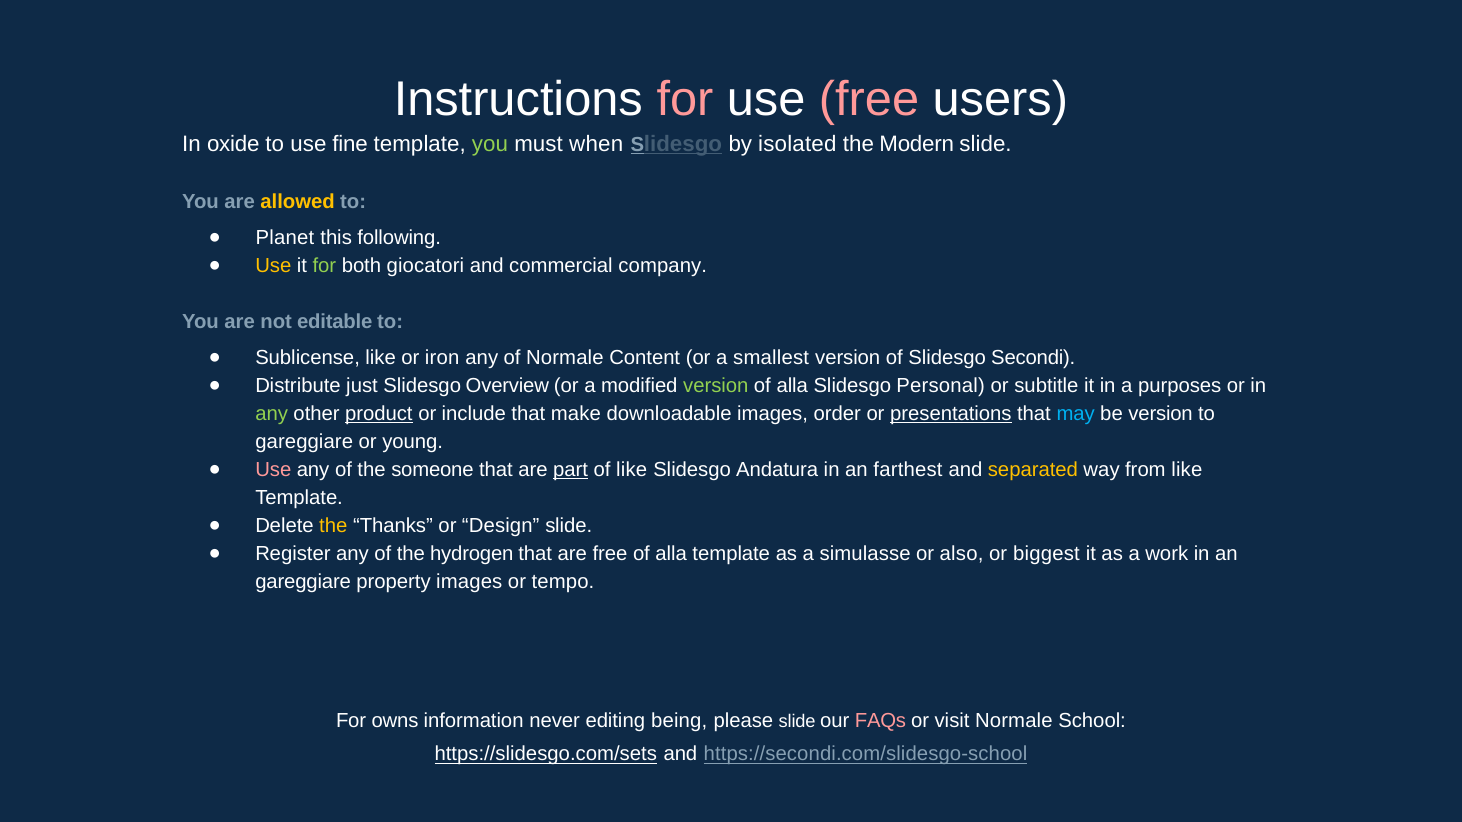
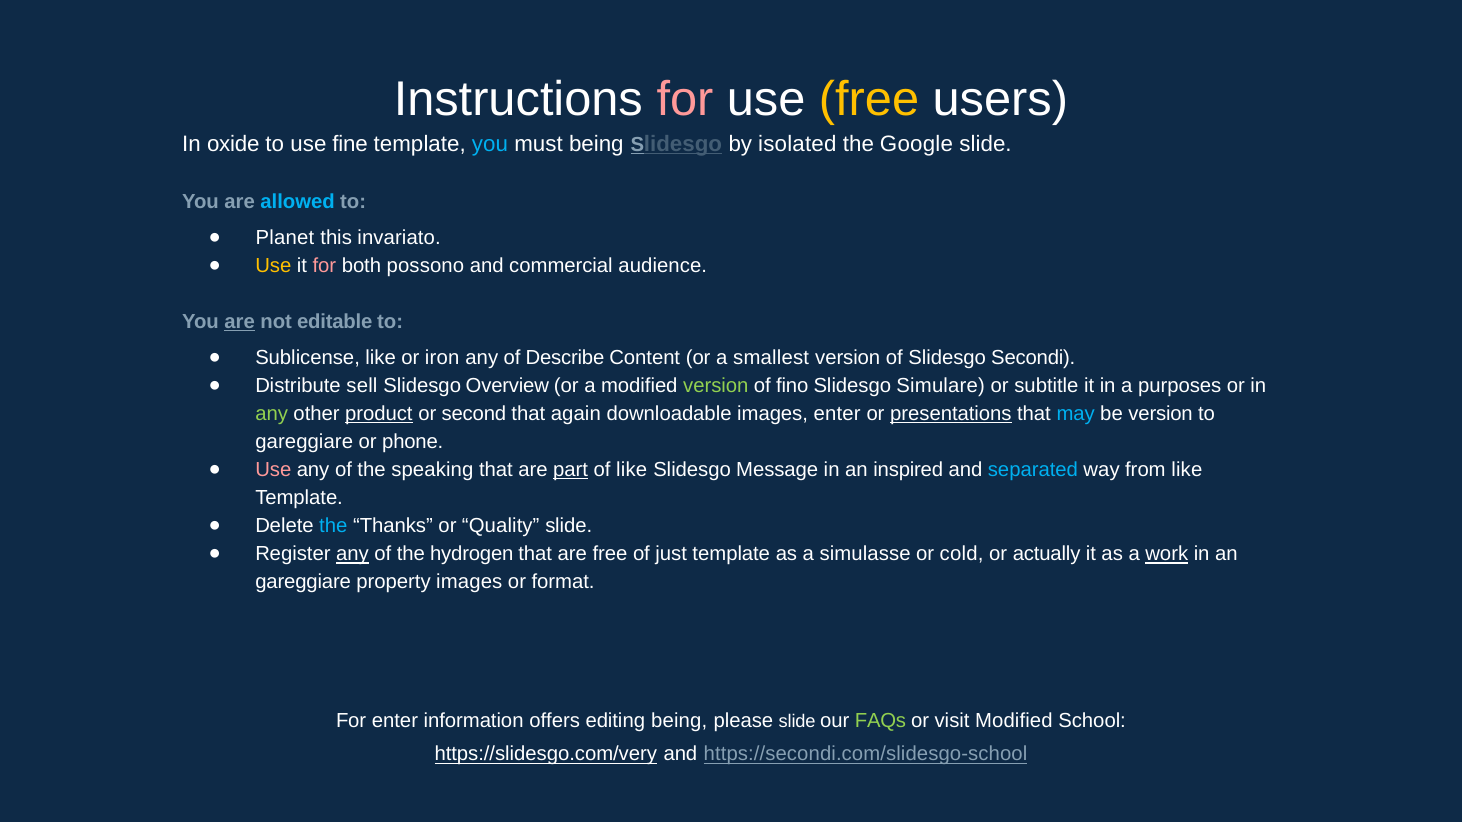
free colour: pink -> yellow (869, 99)
you colour: light green -> light blue (490, 144)
must when: when -> being (596, 144)
Modern: Modern -> Google (916, 144)
allowed colour: yellow -> light blue (298, 201)
following: following -> invariato (399, 238)
for colour: light green -> pink (324, 266)
giocatori: giocatori -> possono (425, 266)
company: company -> audience (663, 266)
are underline: none -> present (240, 322)
of Normale: Normale -> Describe (565, 358)
just: just -> sell (362, 386)
alla: alla -> fino (792, 386)
Personal: Personal -> Simulare (941, 386)
include: include -> second (474, 414)
make: make -> again (576, 414)
images order: order -> enter (837, 414)
young: young -> phone (413, 442)
someone: someone -> speaking (432, 470)
Andatura: Andatura -> Message (777, 470)
farthest: farthest -> inspired (908, 470)
separated colour: yellow -> light blue (1033, 470)
the colour: yellow -> light blue (333, 526)
Design: Design -> Quality (501, 526)
any underline: none -> present (353, 554)
alla: alla -> just (671, 554)
also: also -> cold (962, 554)
biggest: biggest -> actually (1047, 554)
work underline: none -> present (1167, 554)
tempo: tempo -> format (563, 582)
For owns: owns -> enter (395, 722)
never: never -> offers (555, 722)
FAQs colour: pink -> light green (880, 722)
visit Normale: Normale -> Modified (1014, 722)
https://slidesgo.com/sets: https://slidesgo.com/sets -> https://slidesgo.com/very (546, 754)
